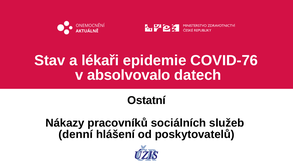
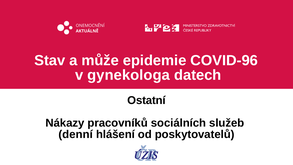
lékaři: lékaři -> může (100, 60)
COVID-76: COVID-76 -> COVID-96 (224, 60)
absolvovalo: absolvovalo -> gynekologa (129, 75)
